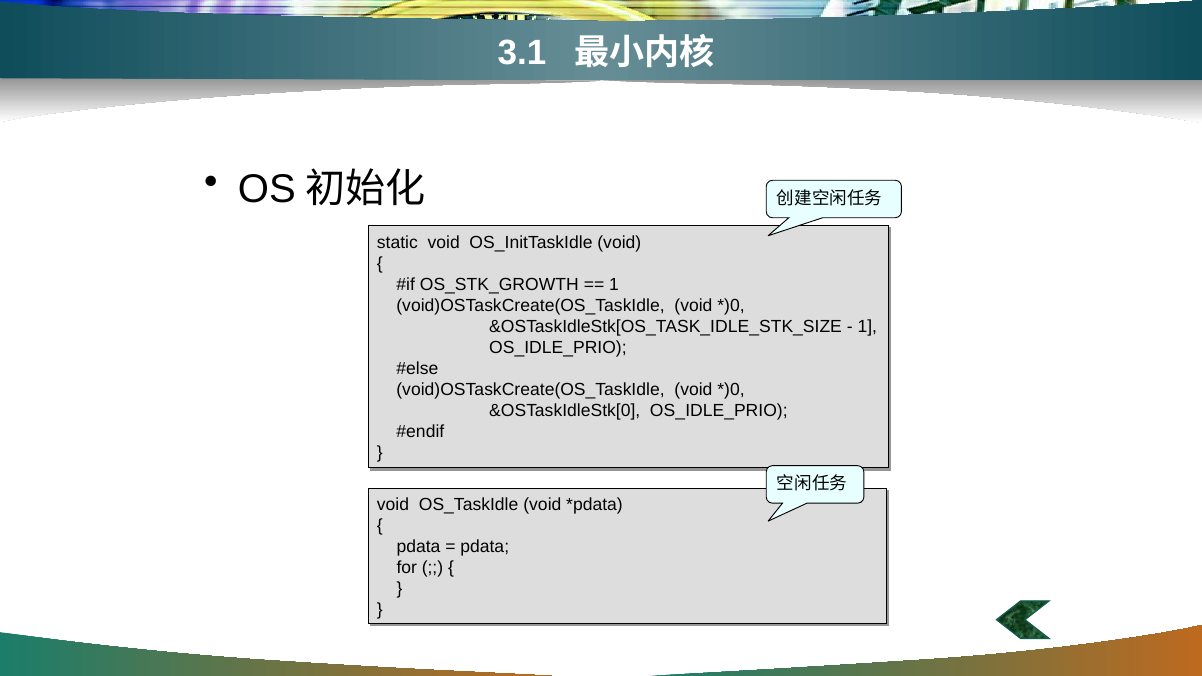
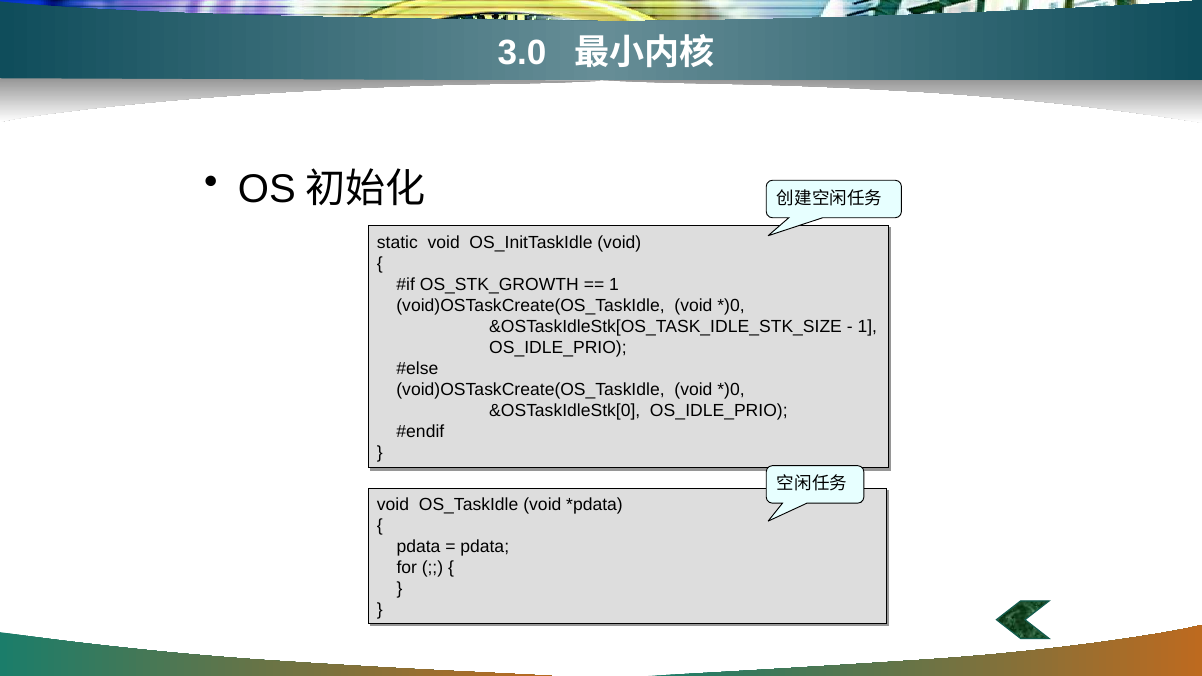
3.1: 3.1 -> 3.0 (522, 53)
